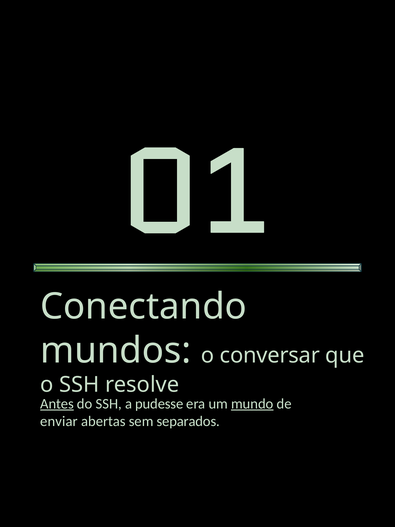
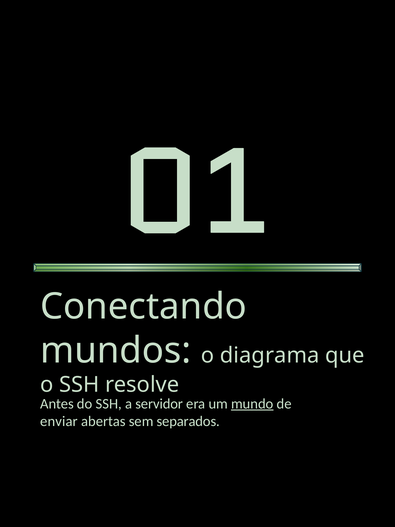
conversar: conversar -> diagrama (270, 355)
Antes underline: present -> none (57, 403)
pudesse: pudesse -> servidor (159, 403)
